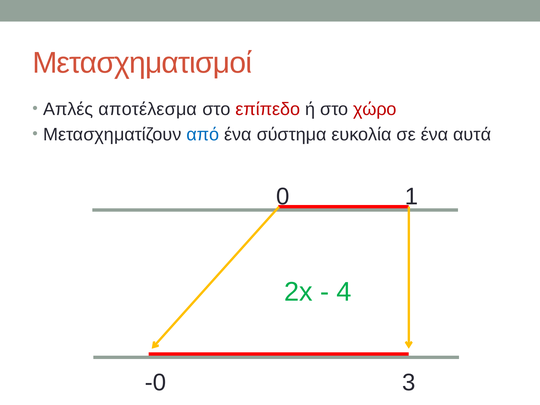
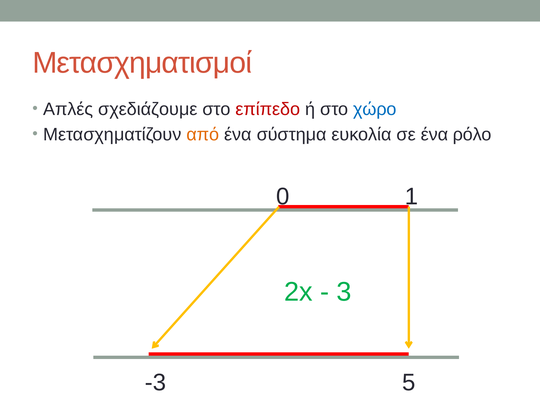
αποτέλεσμα: αποτέλεσμα -> σχεδιάζουμε (148, 109)
χώρο colour: red -> blue (375, 109)
από colour: blue -> orange (203, 134)
αυτά: αυτά -> ρόλο (472, 134)
4: 4 -> 3 (344, 292)
-0: -0 -> -3 (156, 383)
3: 3 -> 5 (409, 383)
